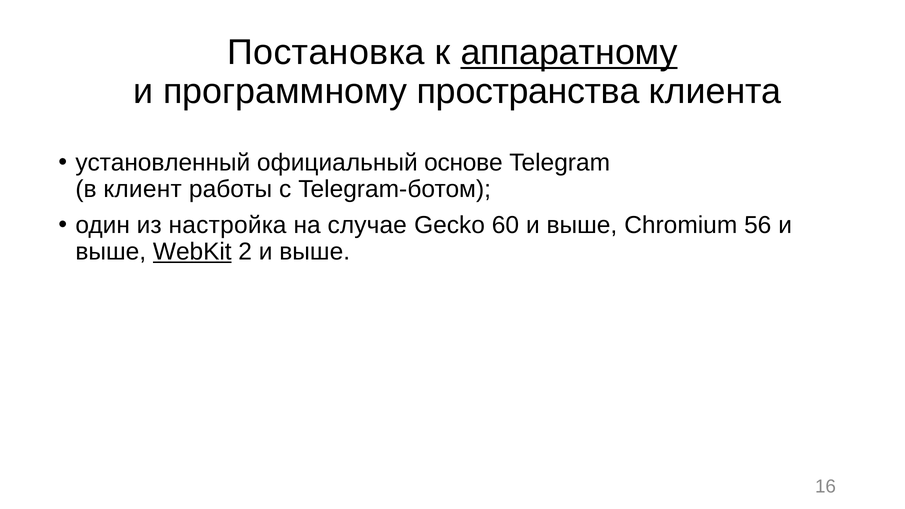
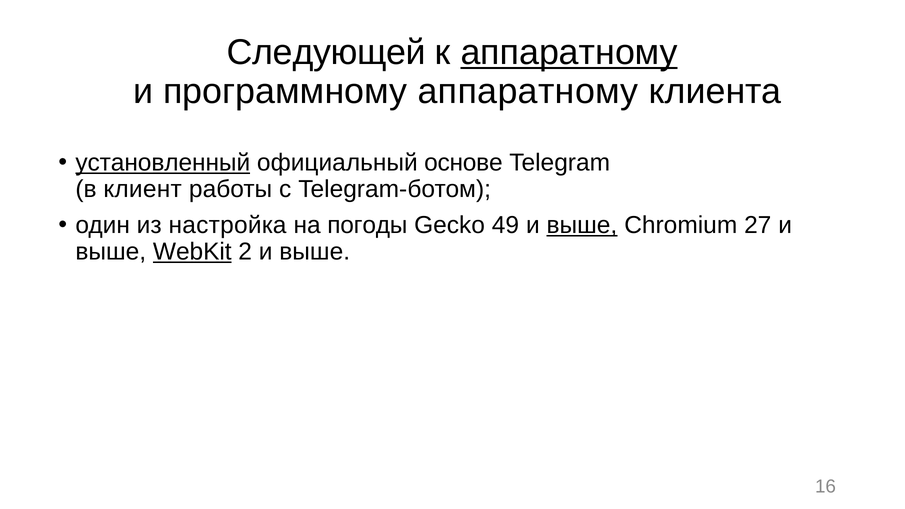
Постановка: Постановка -> Следующей (326, 53)
программному пространства: пространства -> аппаратному (528, 91)
установленный underline: none -> present (163, 163)
случае: случае -> погоды (367, 225)
60: 60 -> 49 (505, 225)
выше underline: none -> present (582, 225)
56: 56 -> 27 (758, 225)
